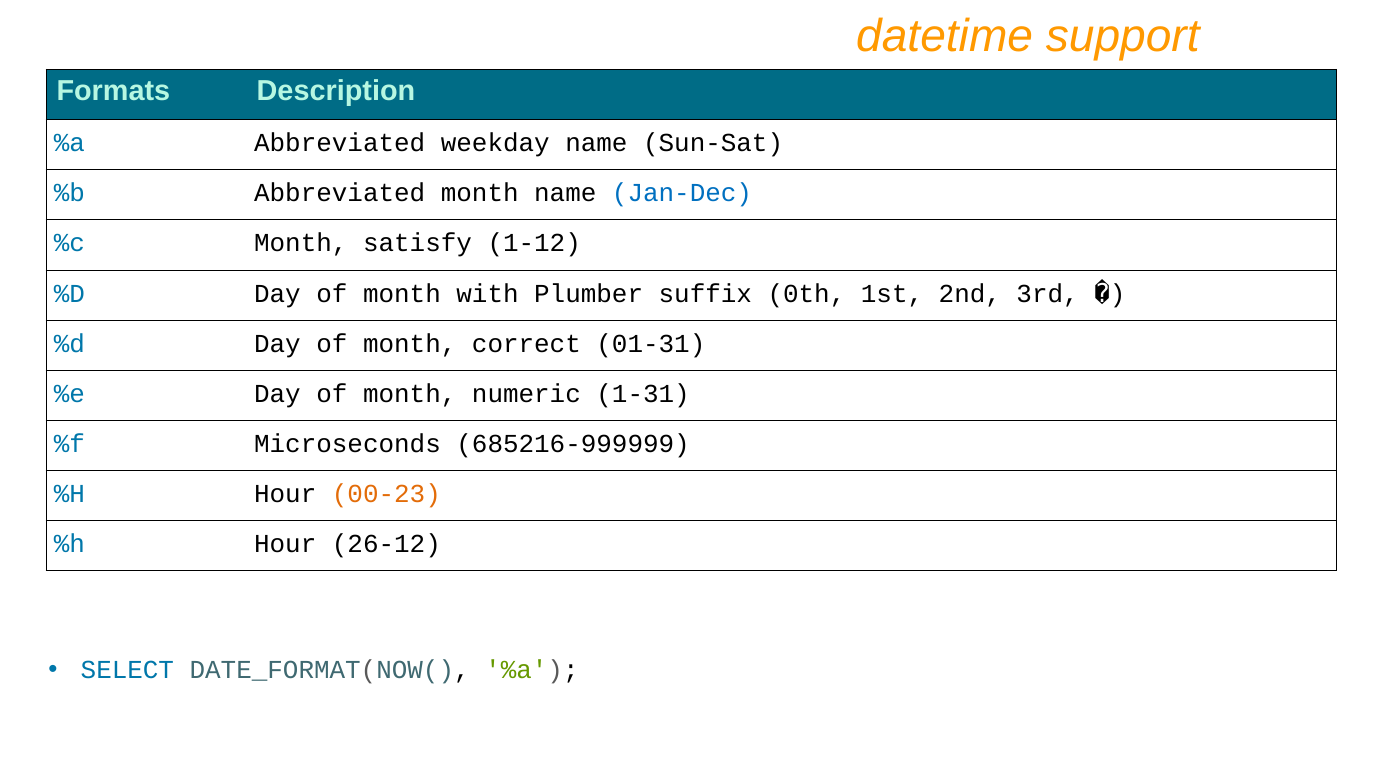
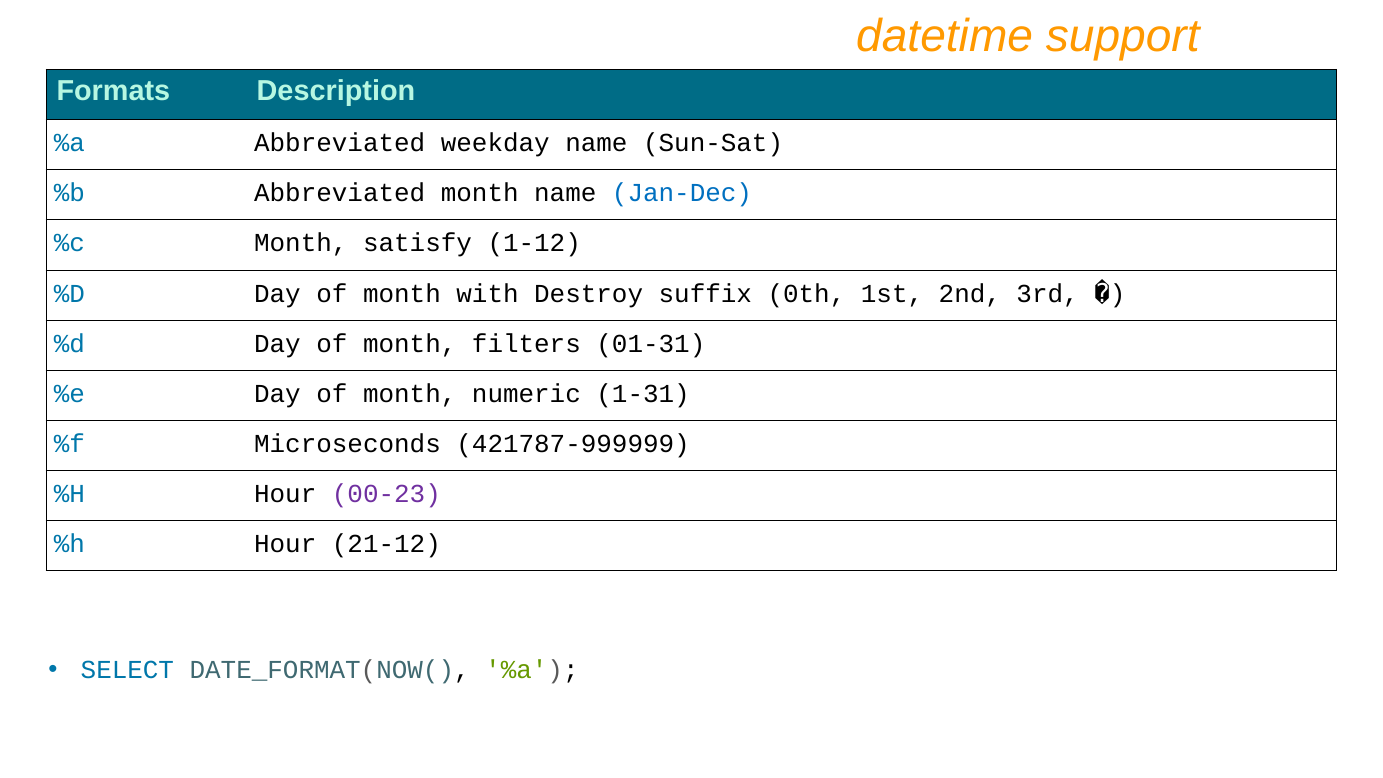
Plumber: Plumber -> Destroy (589, 293)
correct: correct -> filters (526, 344)
685216-999999: 685216-999999 -> 421787-999999 (573, 444)
00-23 colour: orange -> purple (386, 494)
26-12: 26-12 -> 21-12 (386, 544)
